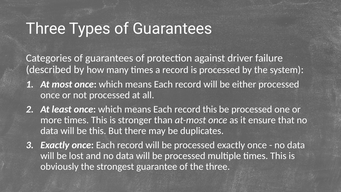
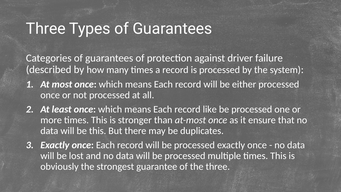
record this: this -> like (210, 109)
